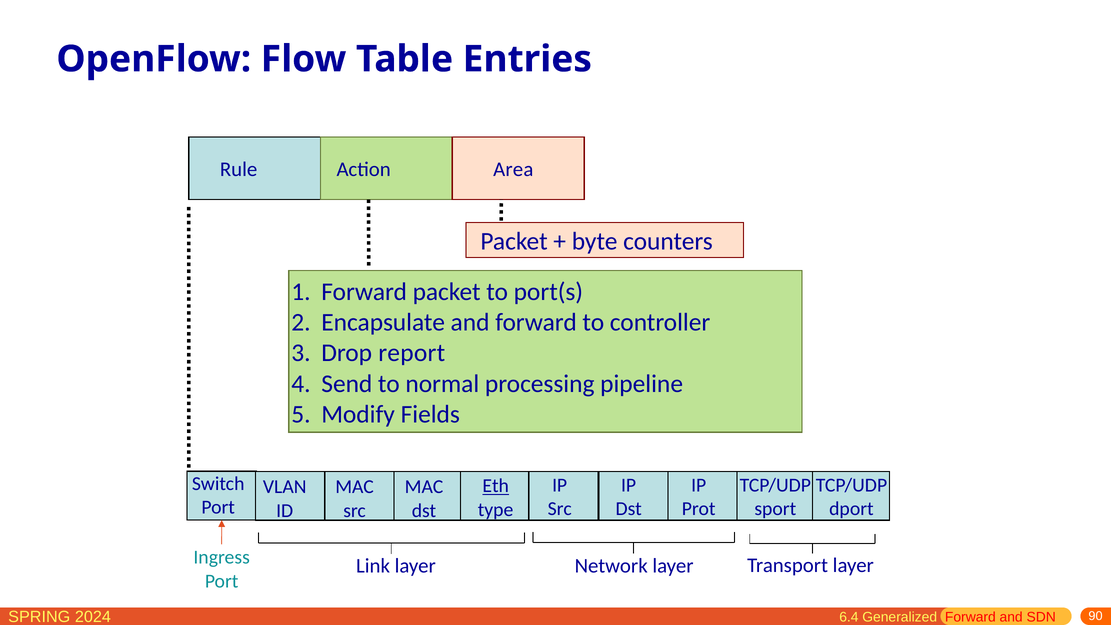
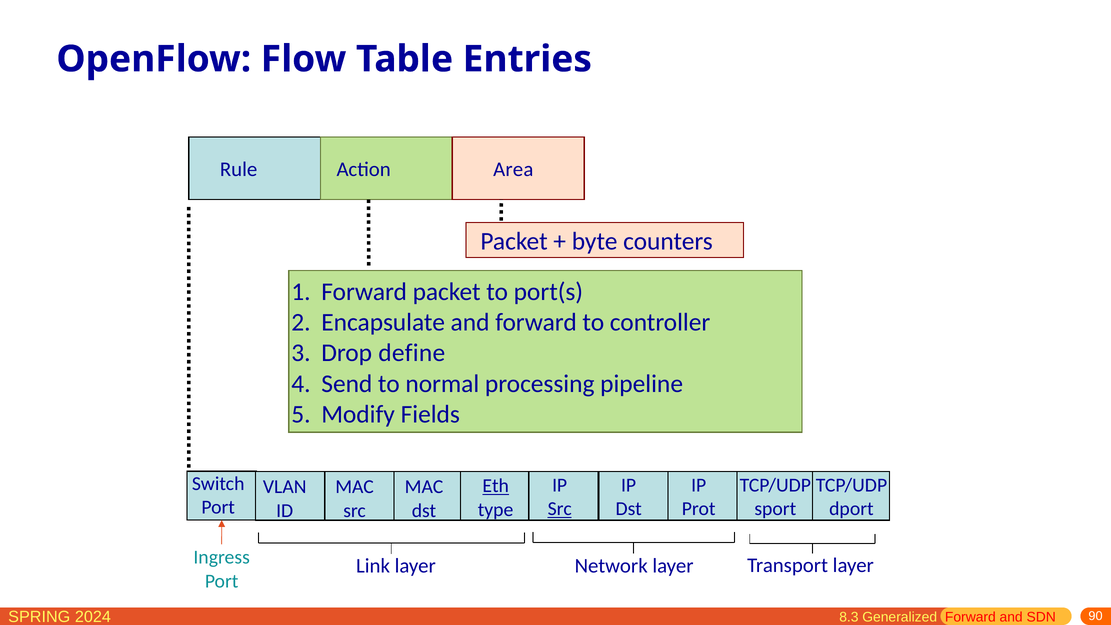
report: report -> define (412, 353)
Src underline: none -> present (560, 509)
6.4: 6.4 -> 8.3 (849, 617)
